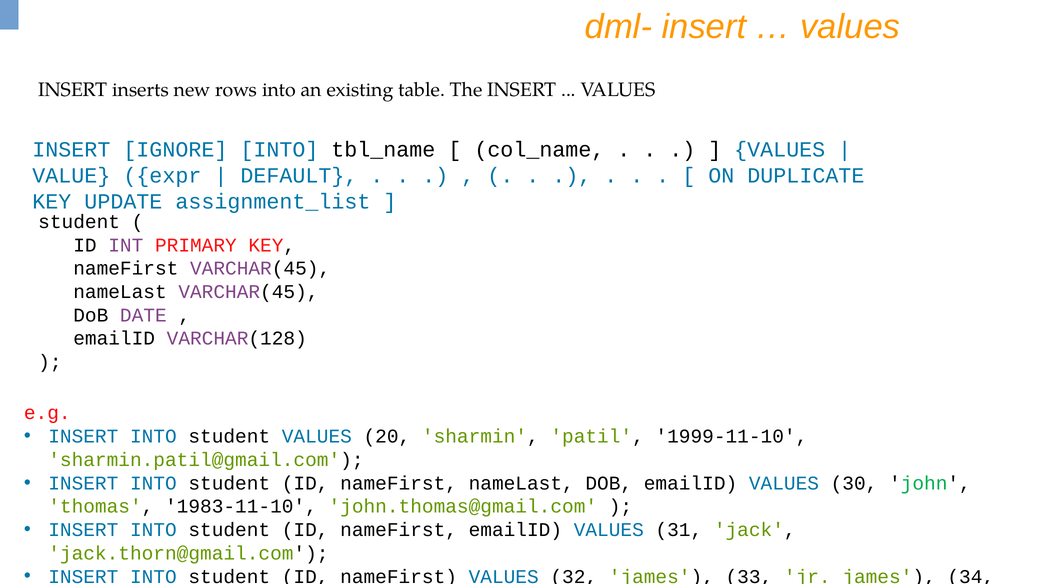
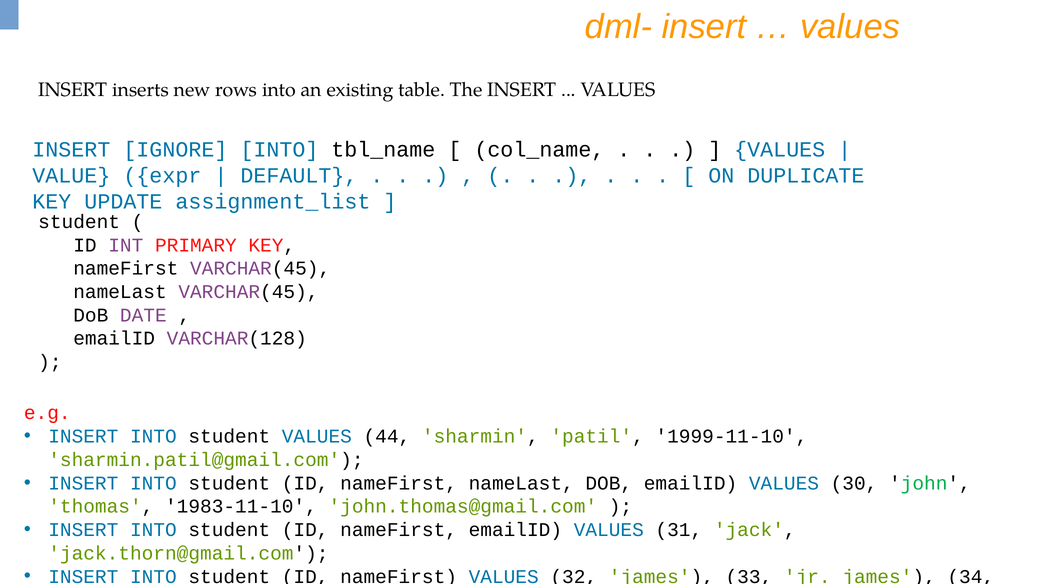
20: 20 -> 44 (387, 436)
